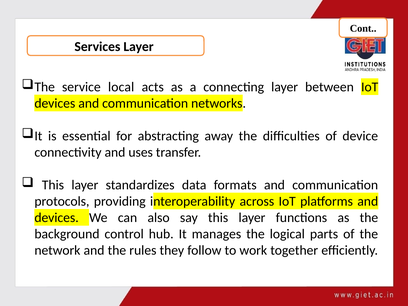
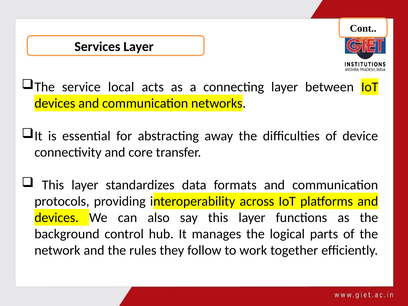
uses: uses -> core (141, 152)
